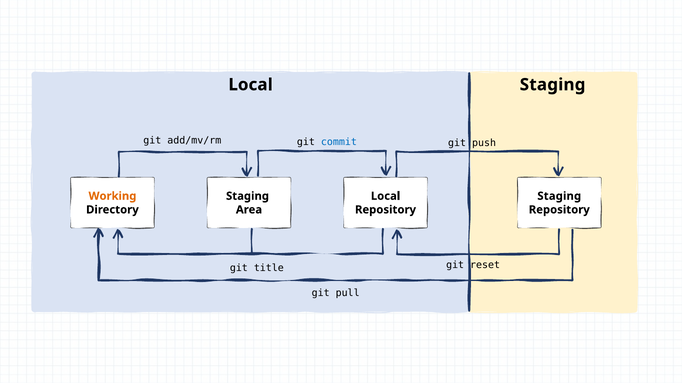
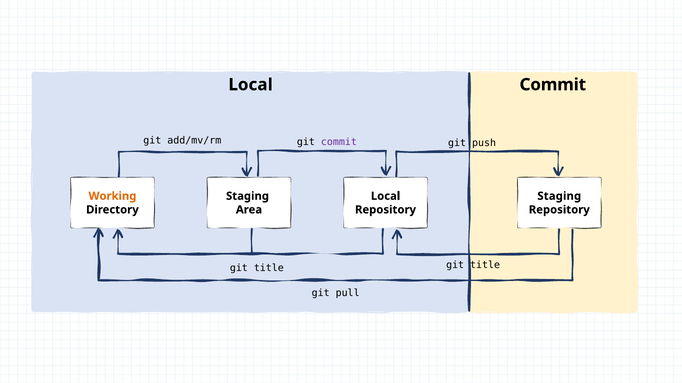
Local Staging: Staging -> Commit (553, 85)
commit colour: blue -> purple (339, 142)
reset: reset -> title (485, 265)
